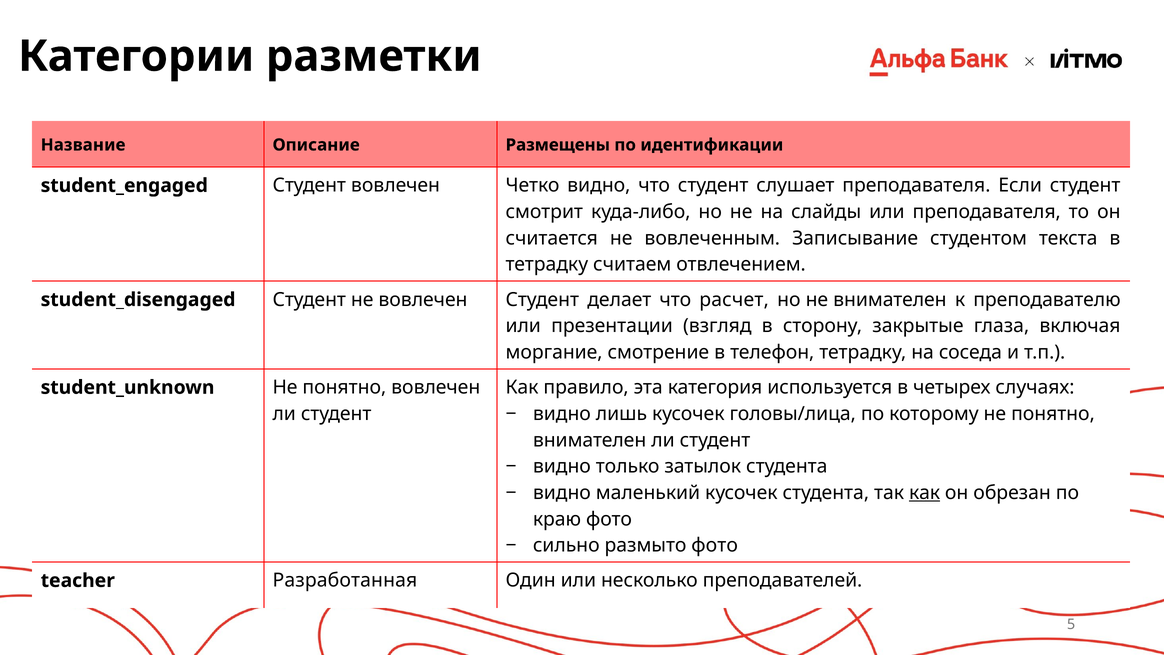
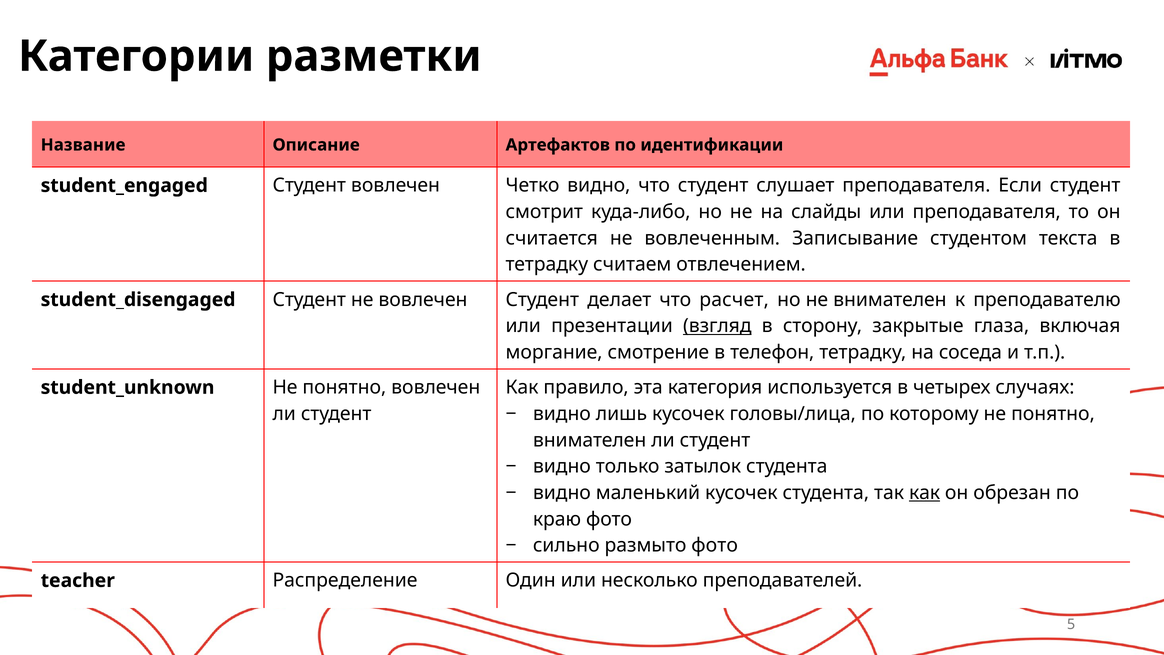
Размещены: Размещены -> Артефактов (558, 145)
взгляд underline: none -> present (717, 326)
Разработанная: Разработанная -> Распределение (345, 580)
